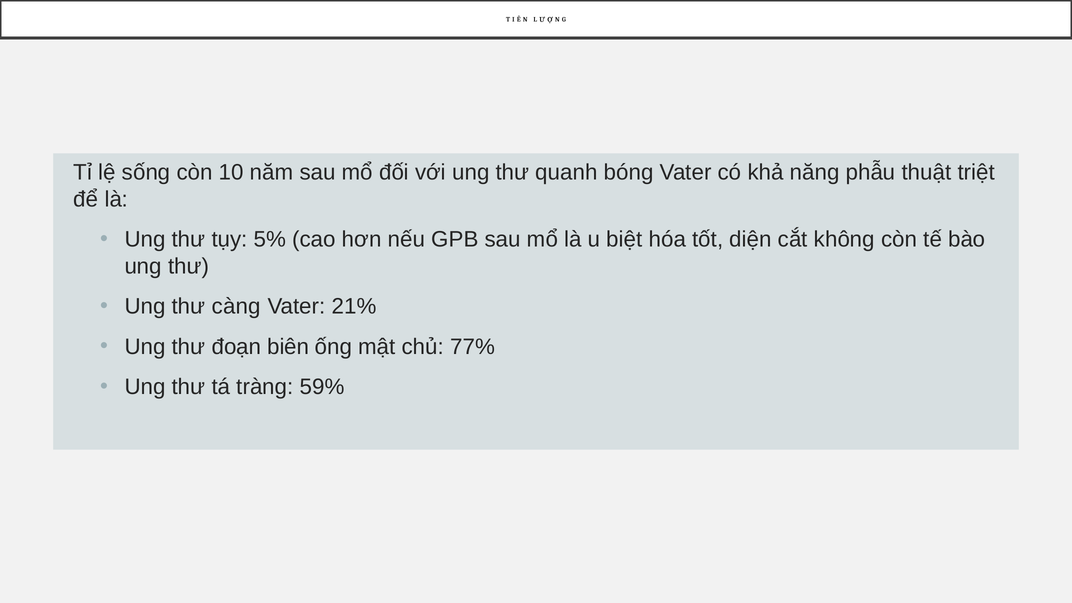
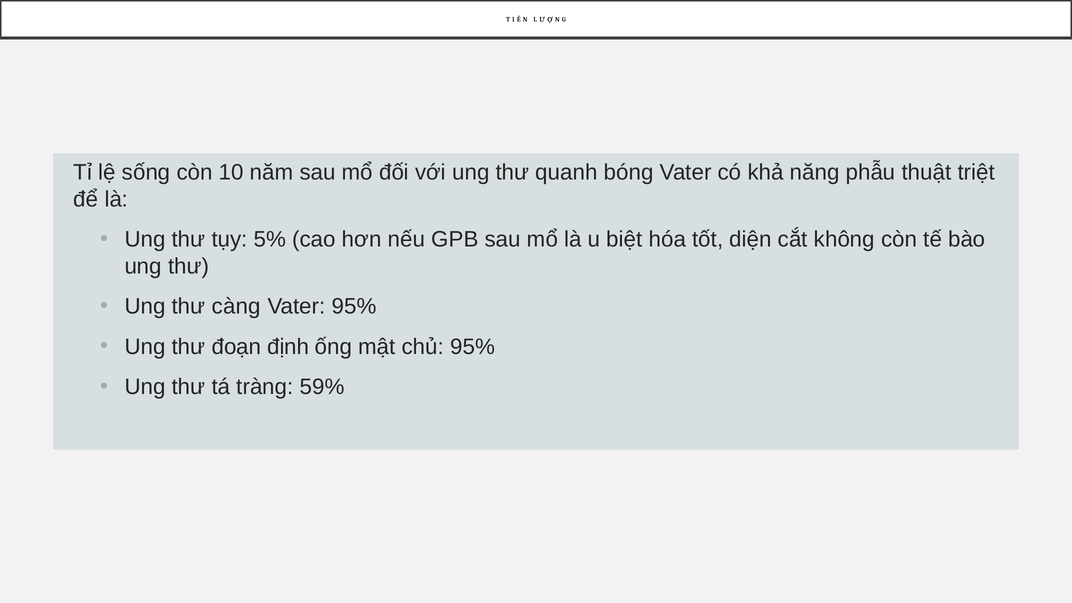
Vater 21%: 21% -> 95% (354, 306)
biên: biên -> định (288, 347)
chủ 77%: 77% -> 95% (473, 347)
